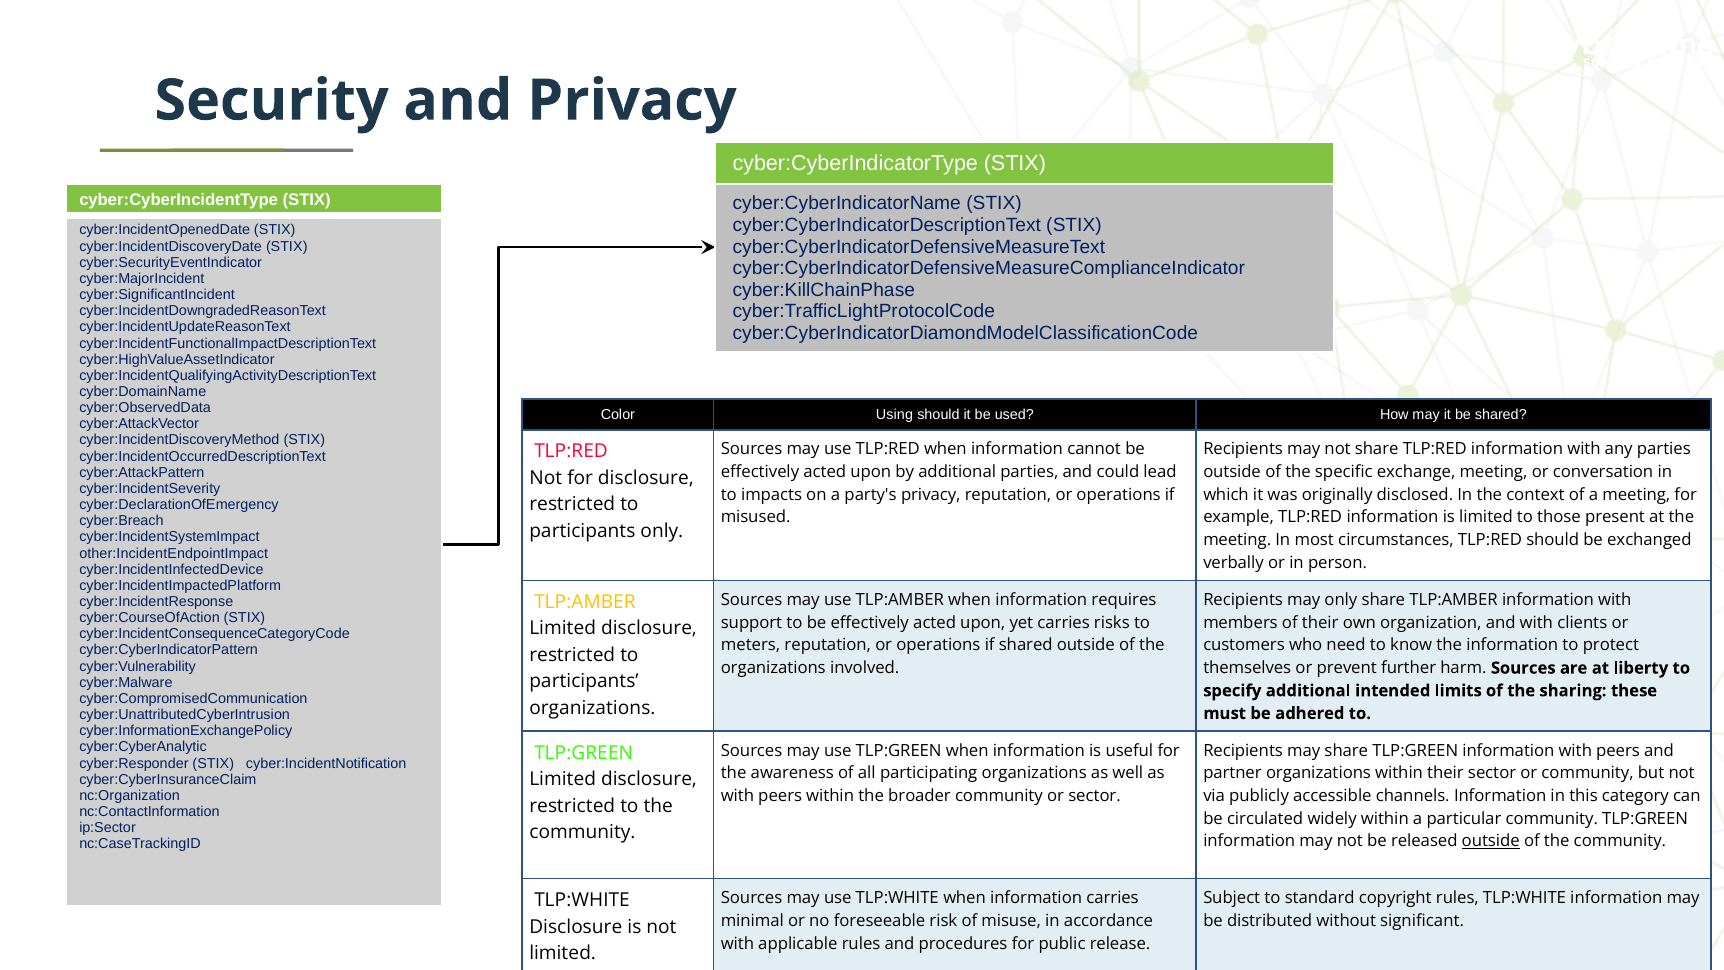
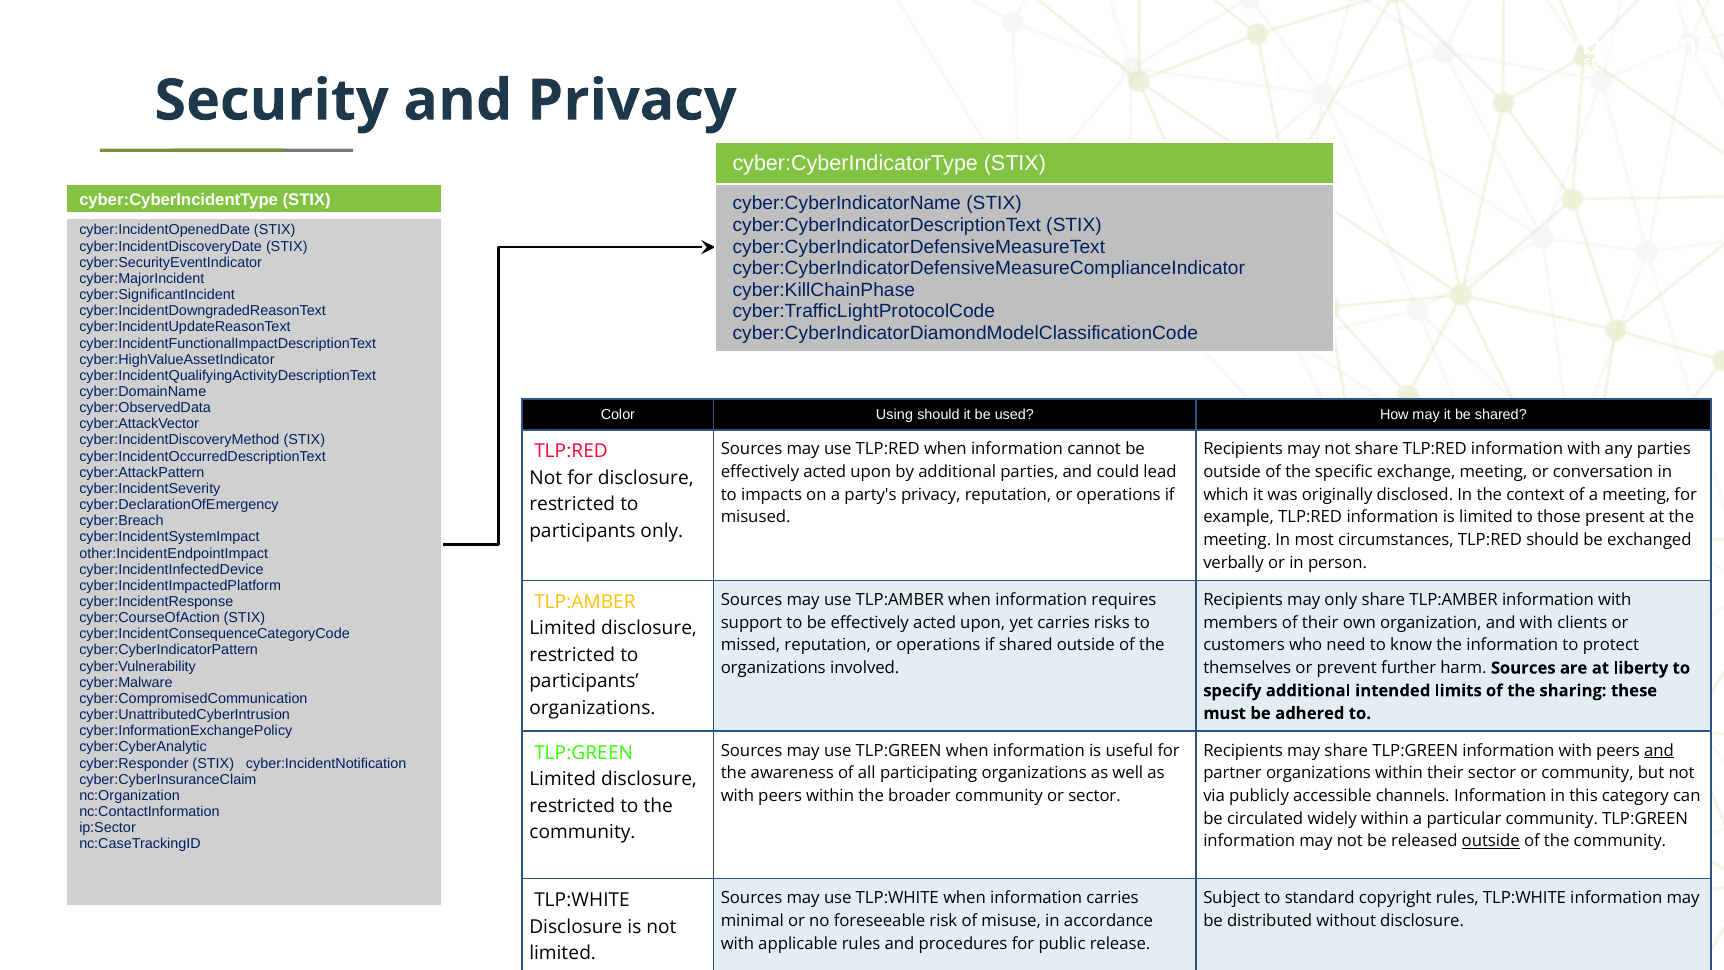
meters: meters -> missed (751, 645)
and underline: none -> present (1659, 751)
without significant: significant -> disclosure (1422, 921)
